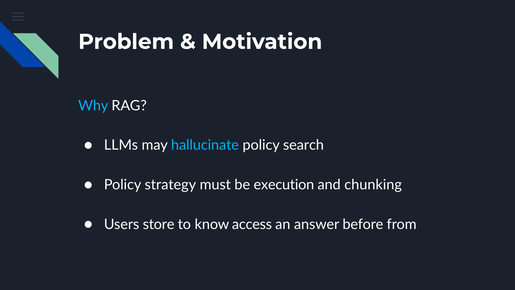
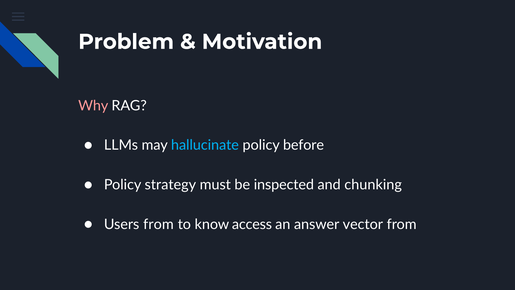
Why colour: light blue -> pink (93, 106)
search: search -> before (304, 145)
execution: execution -> inspected (284, 185)
Users store: store -> from (158, 224)
before: before -> vector (363, 224)
